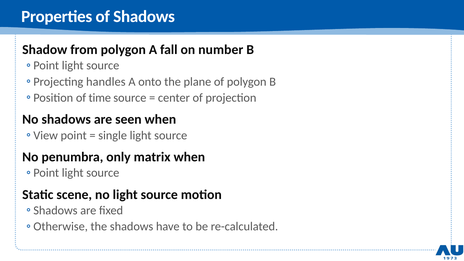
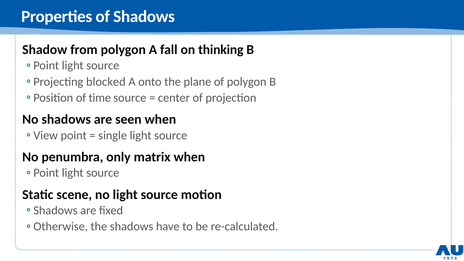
number: number -> thinking (221, 50)
handles: handles -> blocked (106, 82)
